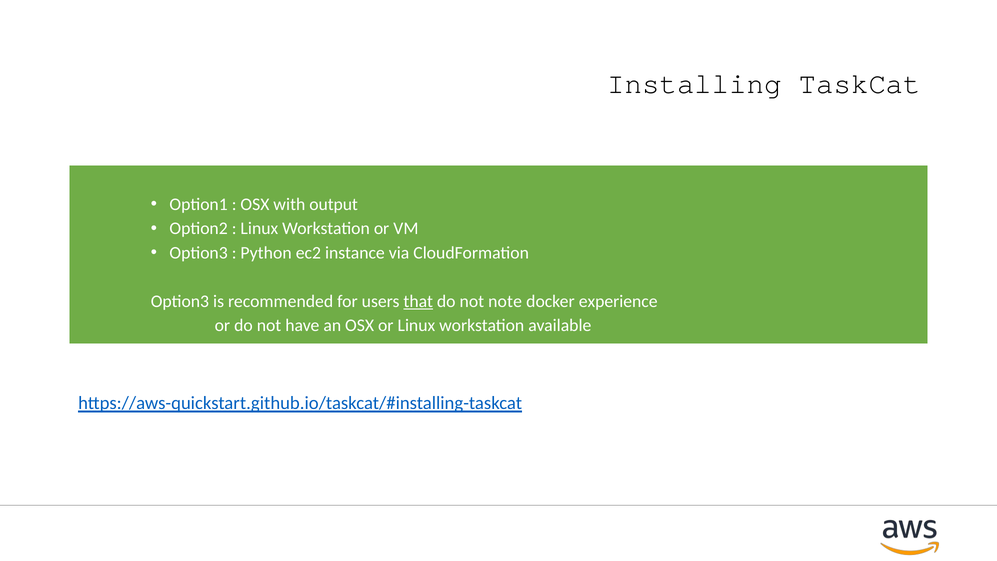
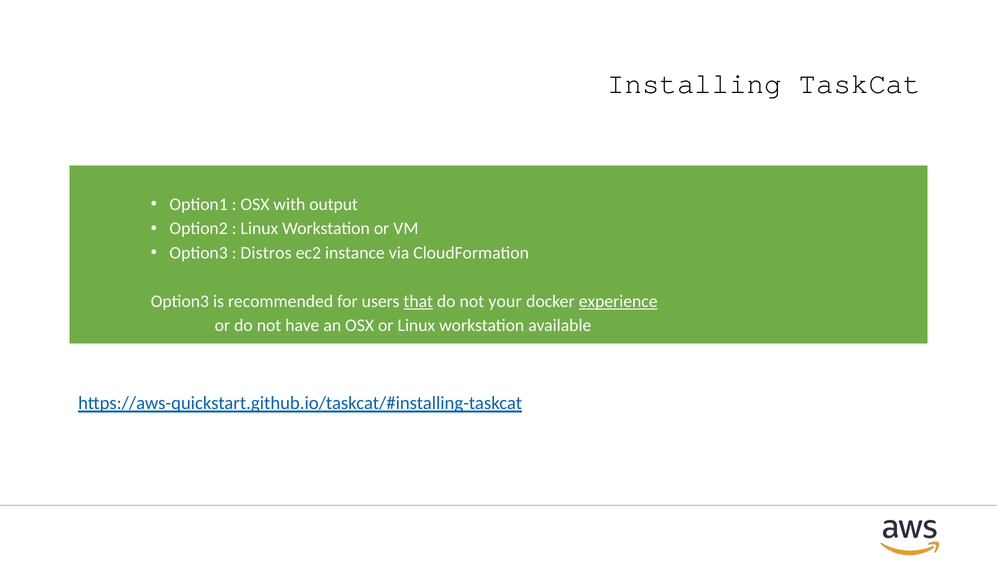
Python: Python -> Distros (266, 253)
note: note -> your (505, 301)
experience underline: none -> present (618, 301)
